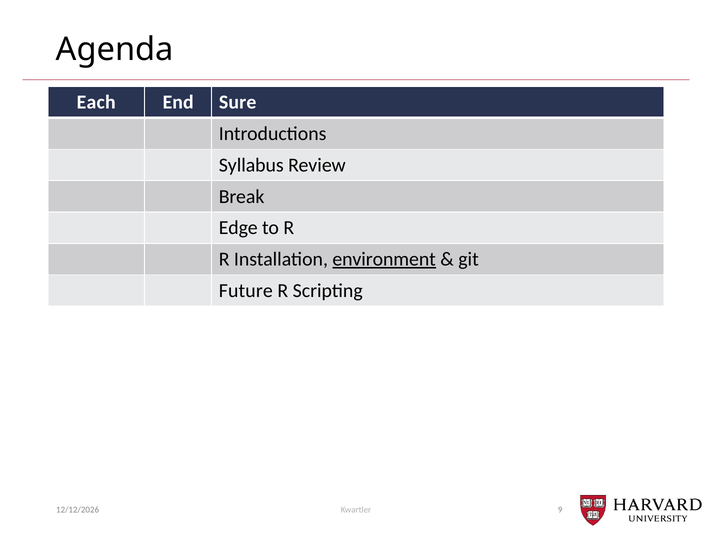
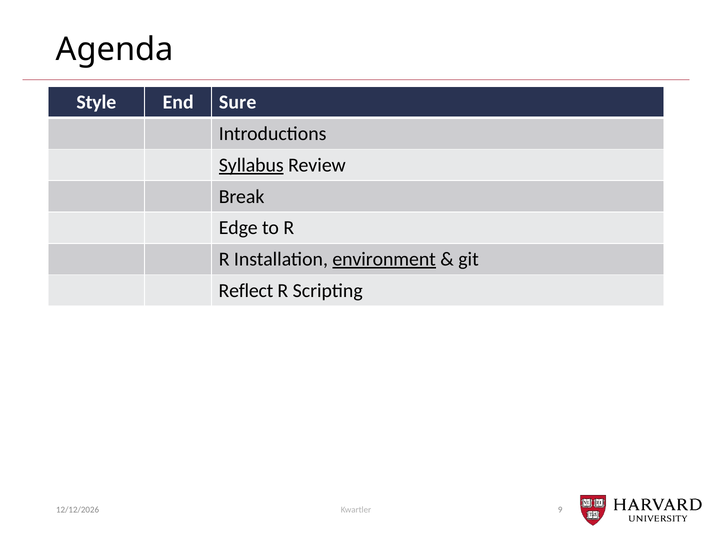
Each: Each -> Style (96, 102)
Syllabus underline: none -> present (251, 165)
Future: Future -> Reflect (246, 291)
